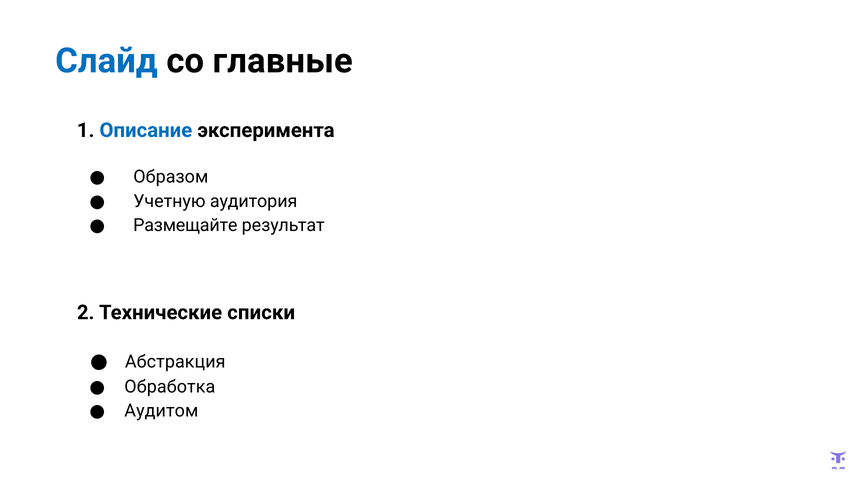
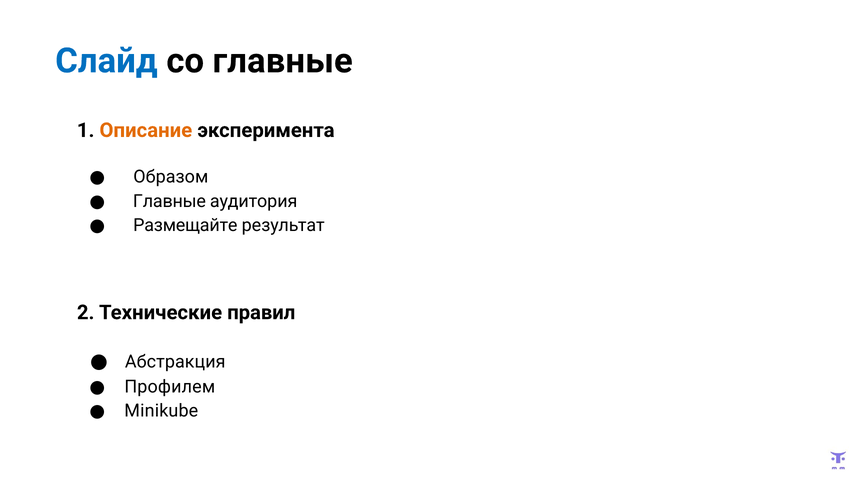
Описание colour: blue -> orange (146, 130)
Учетную: Учетную -> Главные (169, 201)
списки: списки -> правил (261, 313)
Обработка: Обработка -> Профилем (170, 387)
Аудитом: Аудитом -> Minikube (161, 411)
